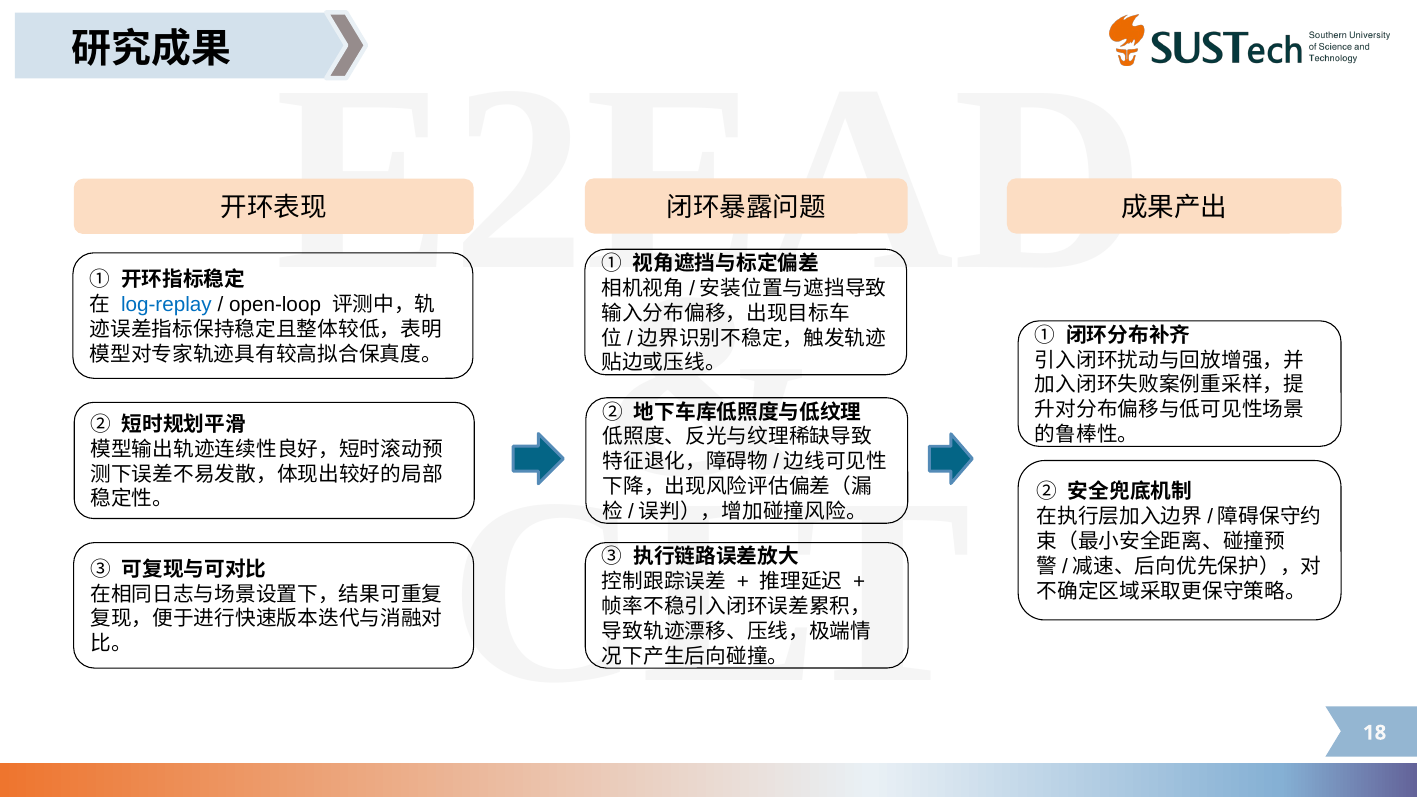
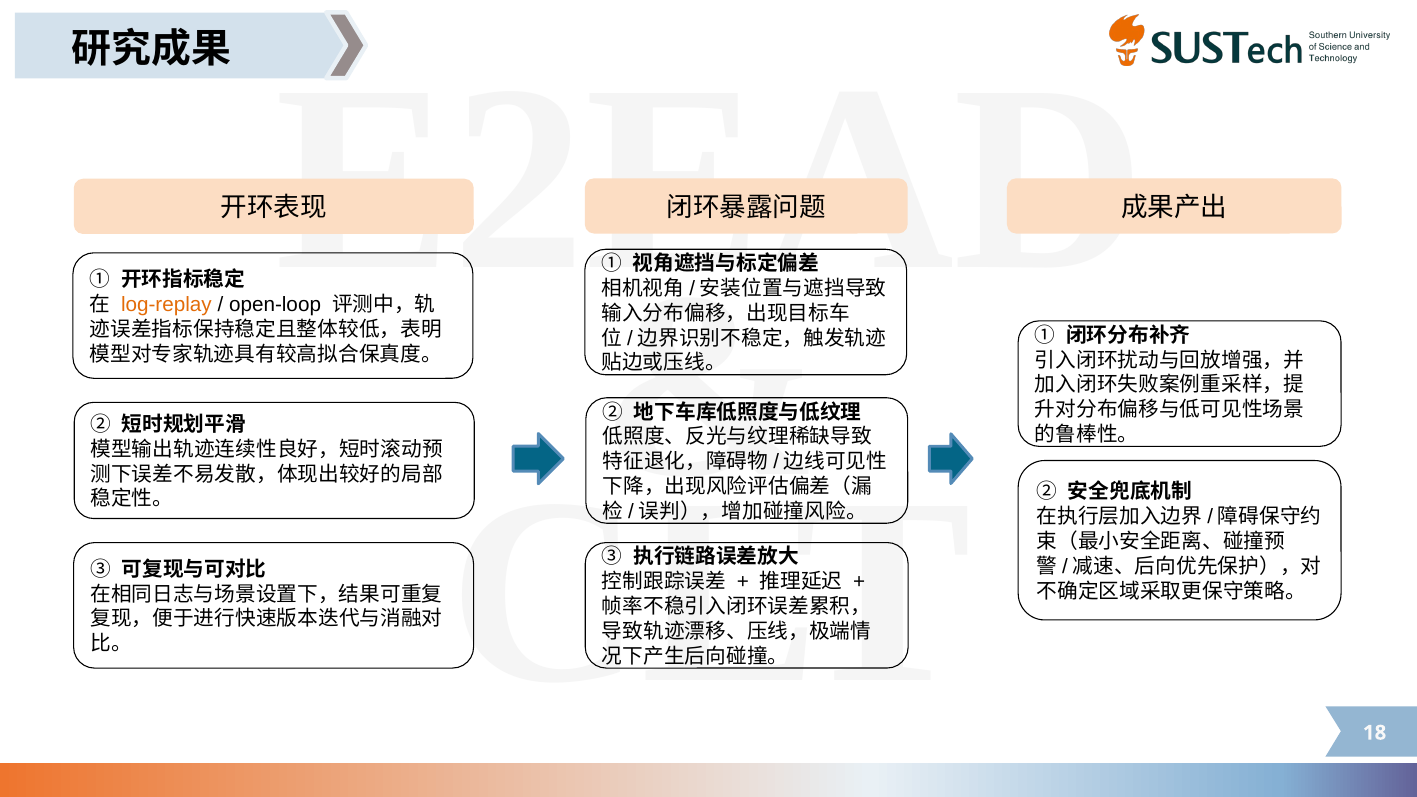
log-replay colour: blue -> orange (166, 305)
